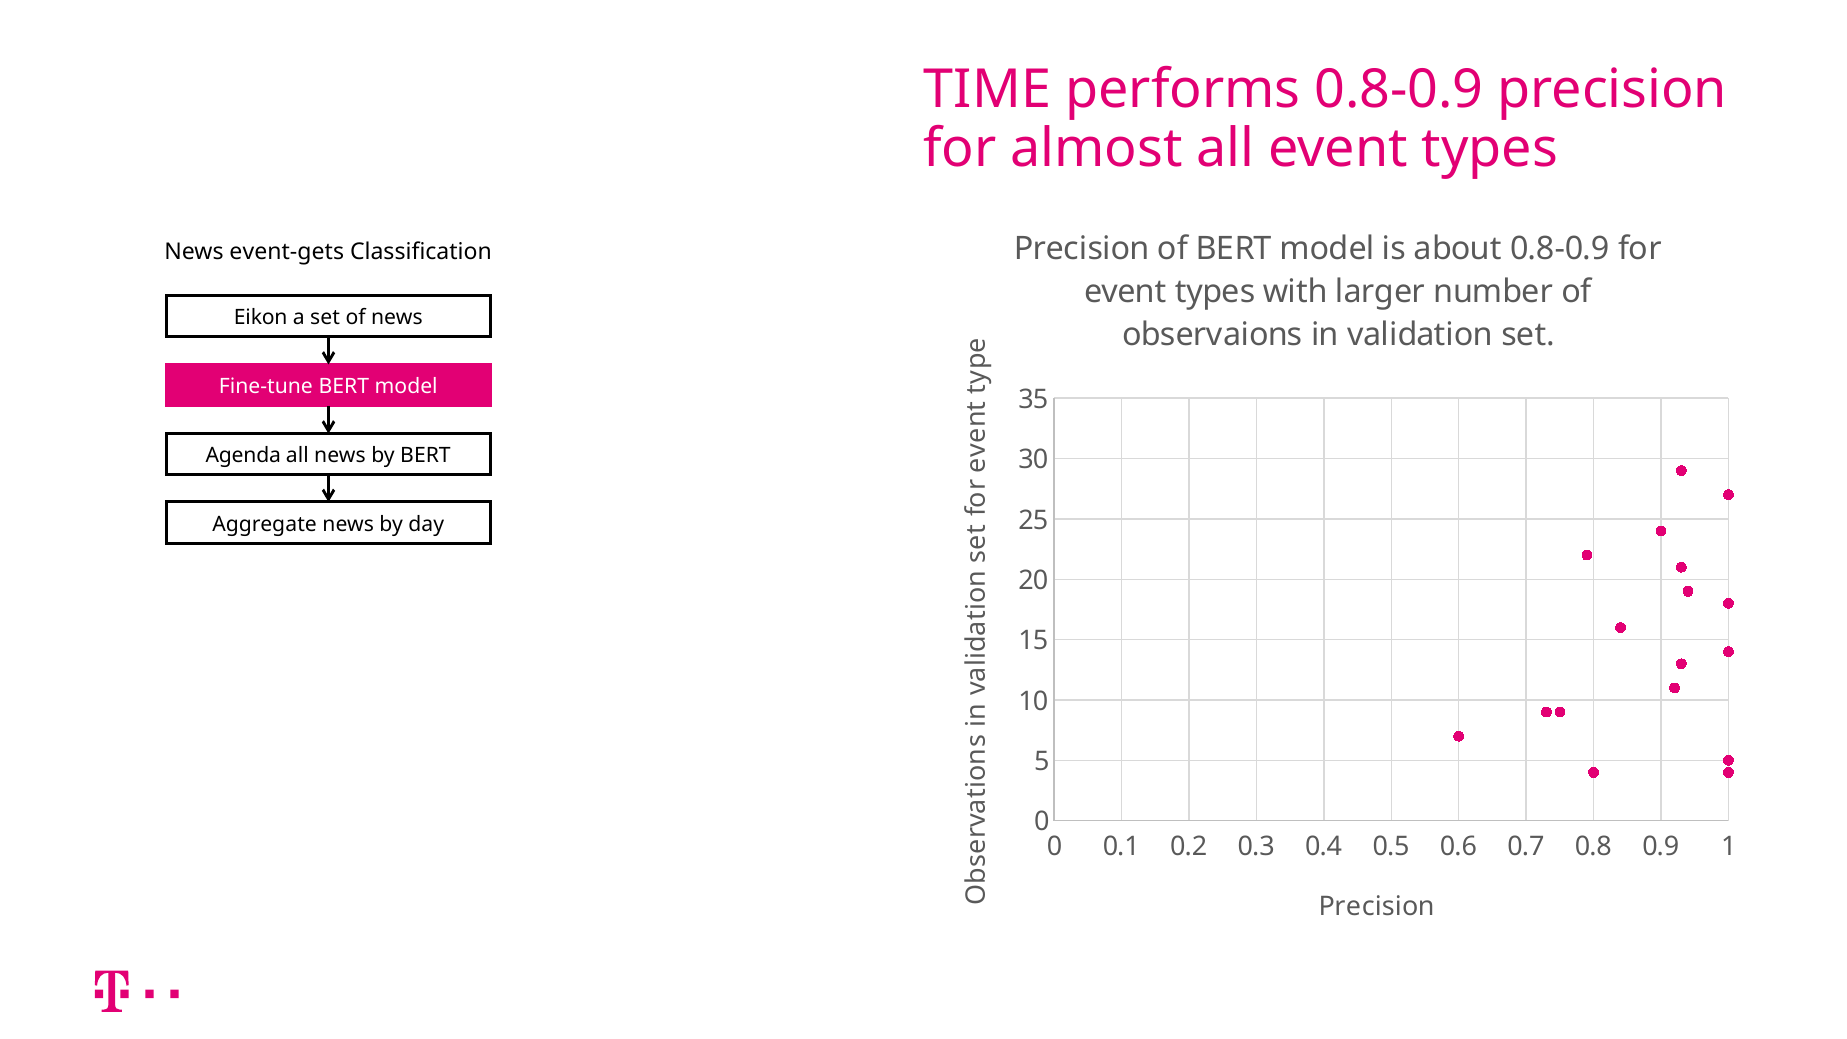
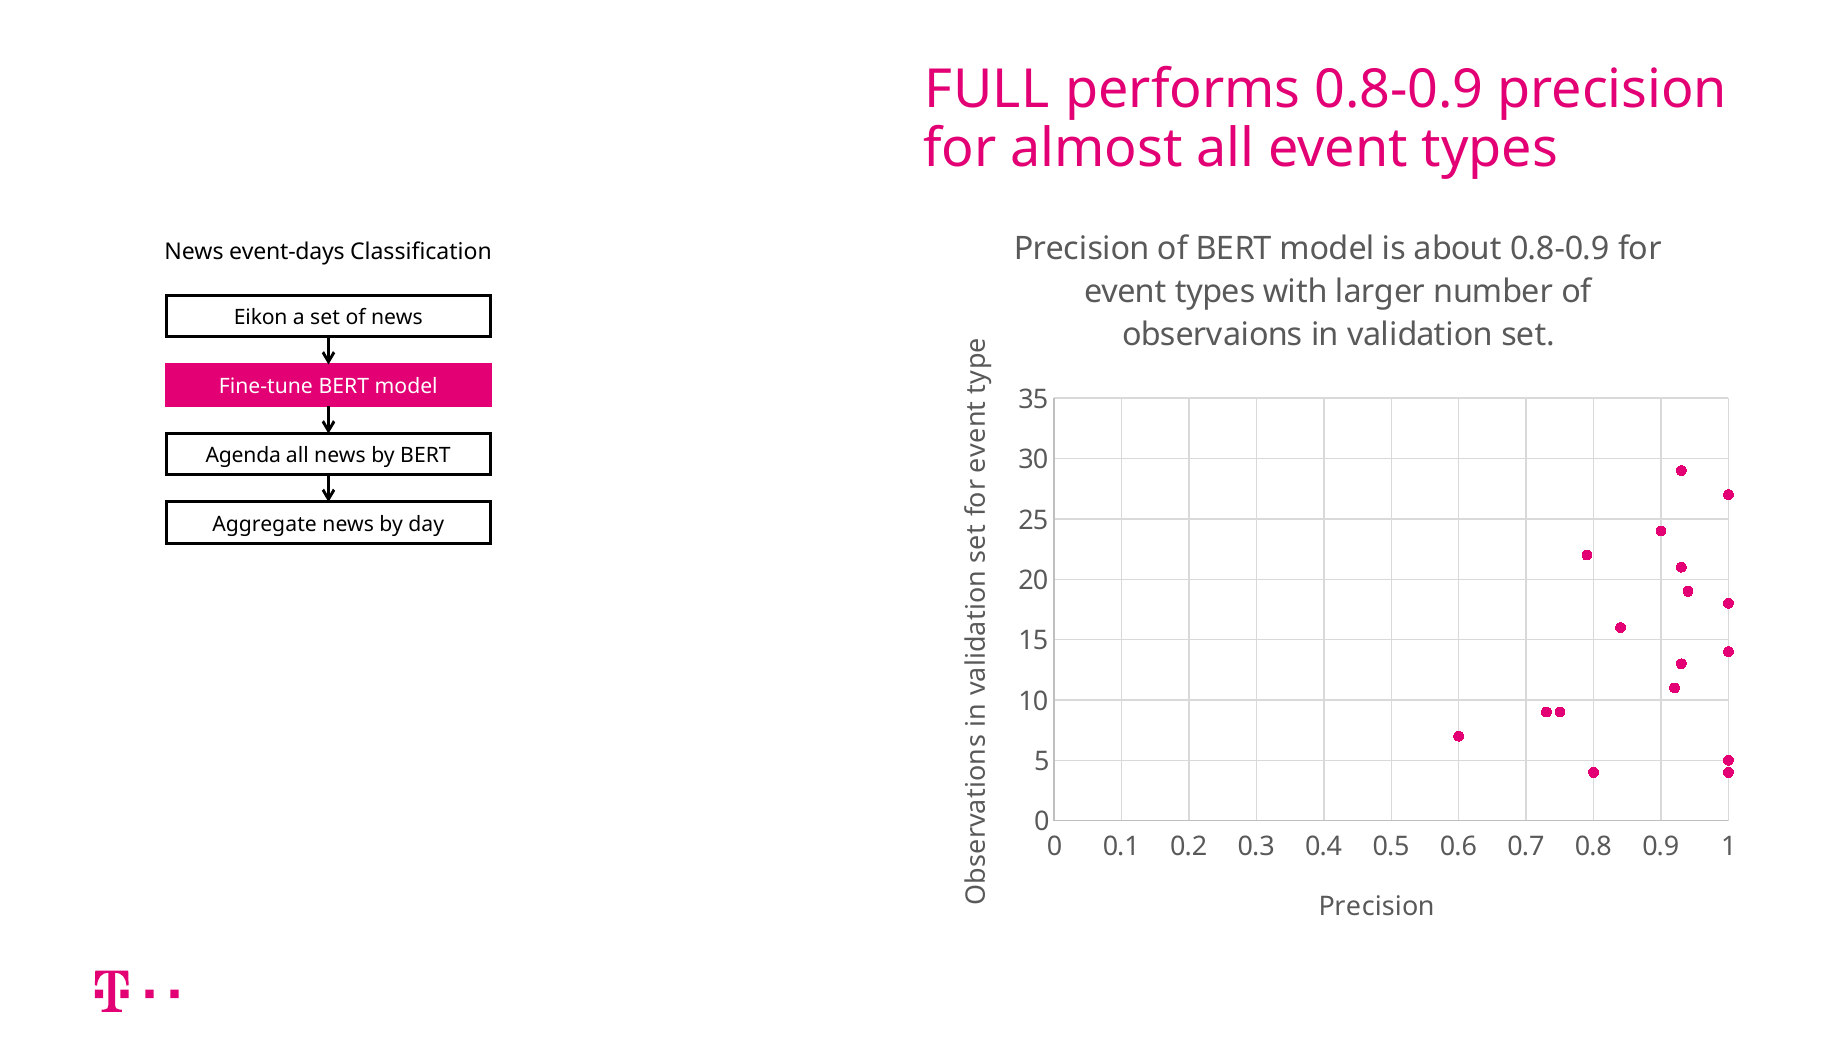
TIME: TIME -> FULL (987, 90)
event-gets: event-gets -> event-days (287, 252)
